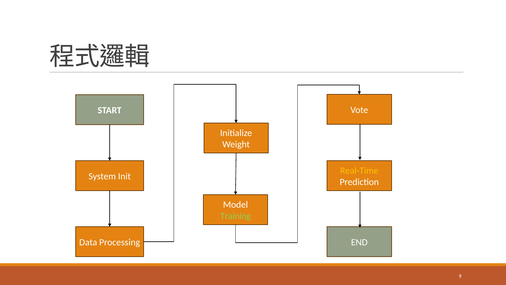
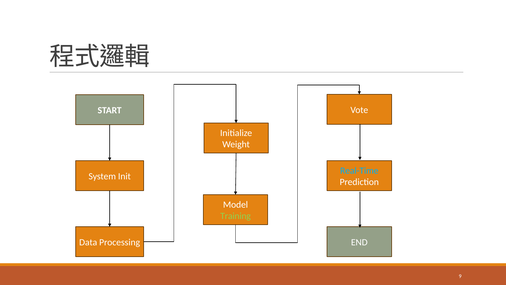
Real-Time colour: yellow -> light blue (359, 170)
